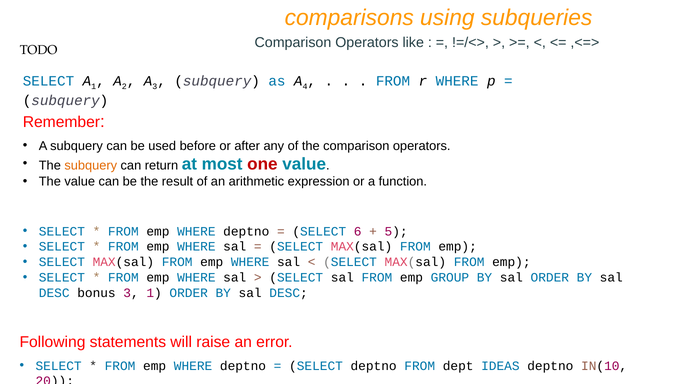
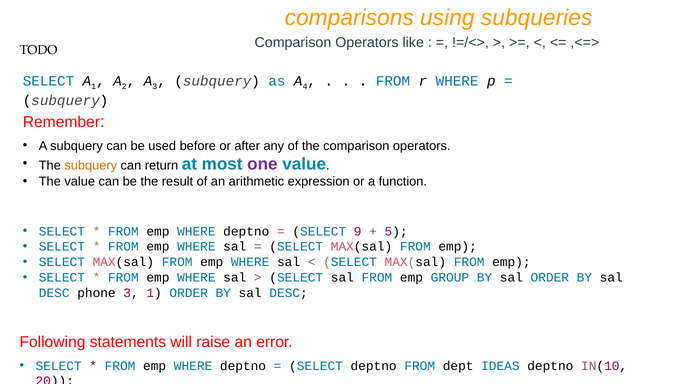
one colour: red -> purple (262, 164)
6: 6 -> 9 (358, 232)
bonus: bonus -> phone (96, 293)
